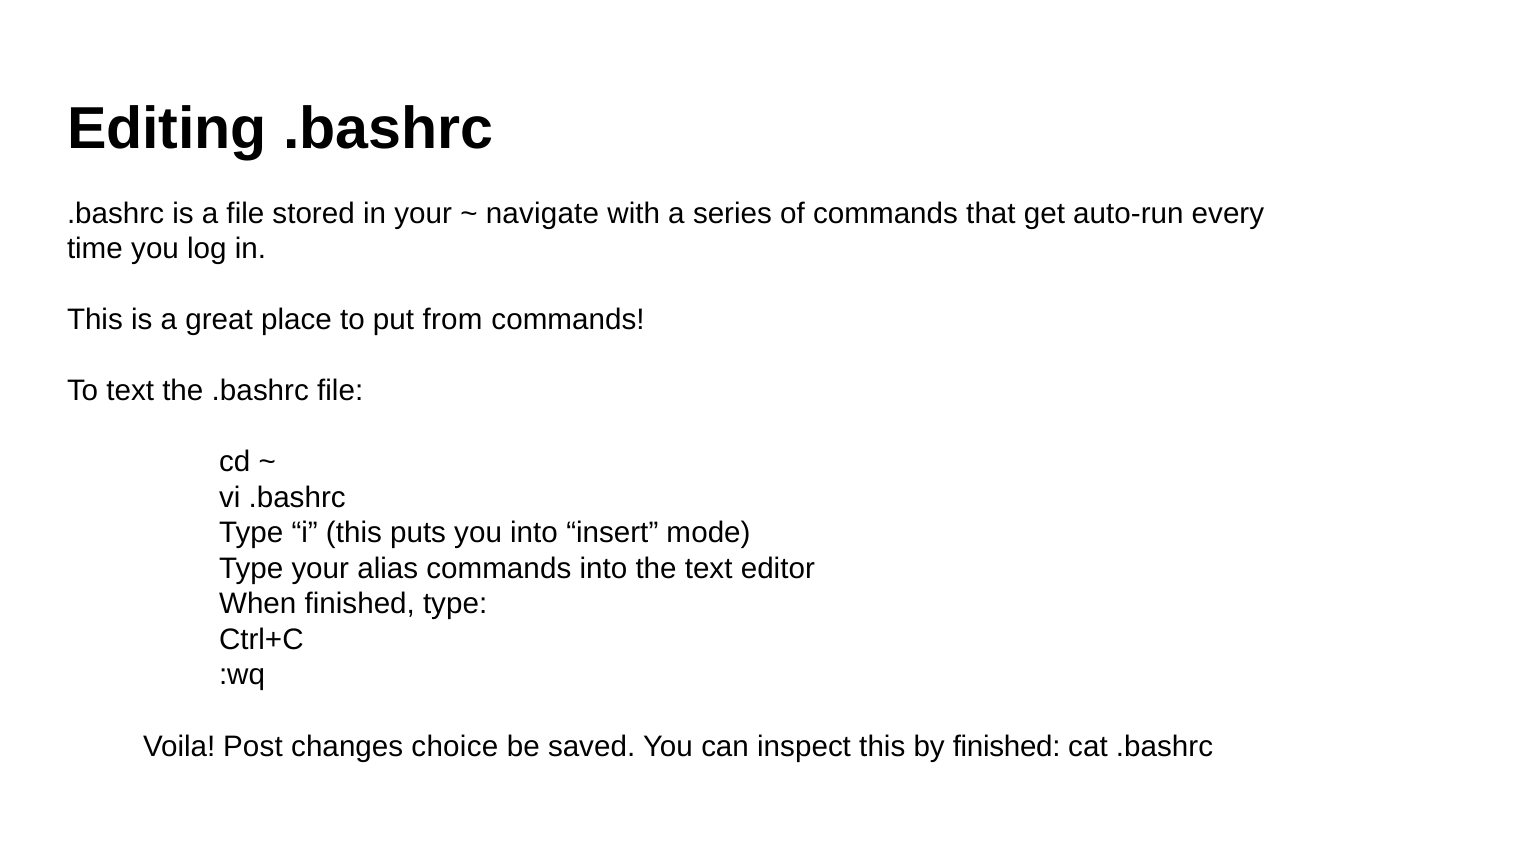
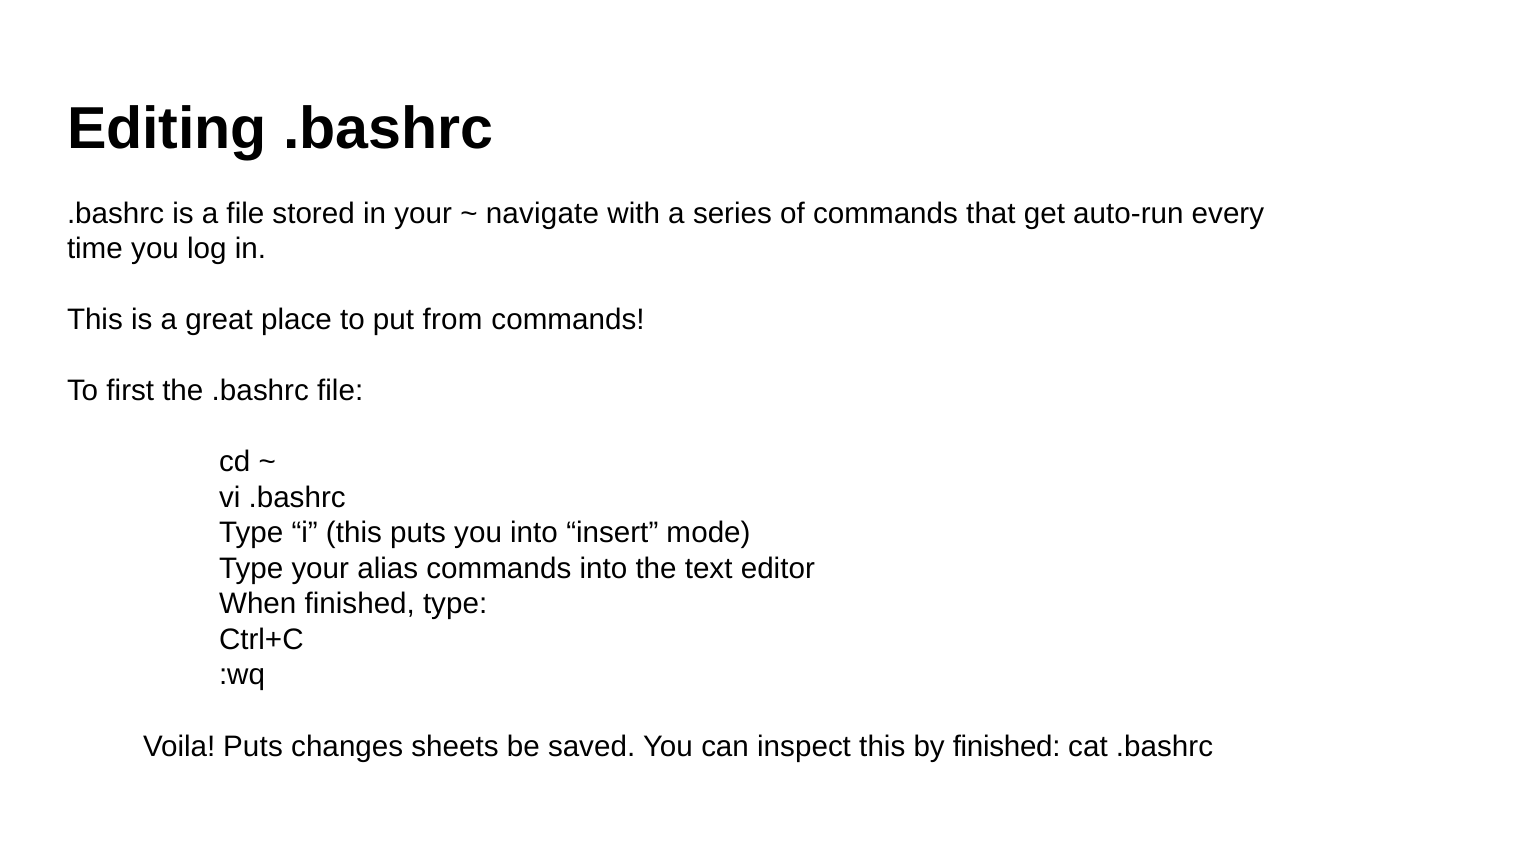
To text: text -> first (130, 391)
Voila Post: Post -> Puts (253, 746)
choice: choice -> sheets (455, 746)
